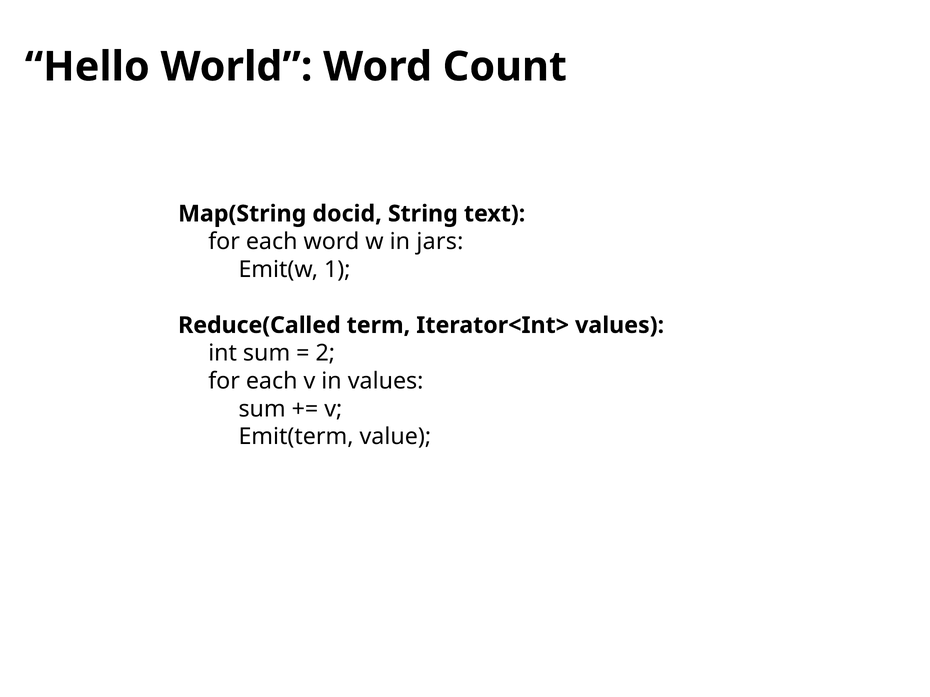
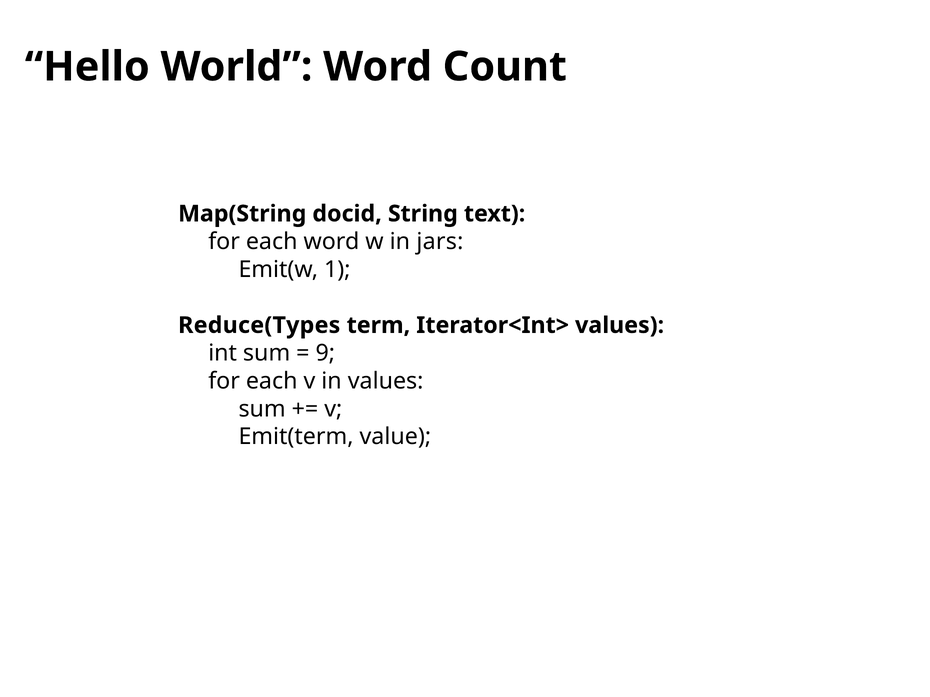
Reduce(Called: Reduce(Called -> Reduce(Types (259, 325)
2: 2 -> 9 (325, 353)
